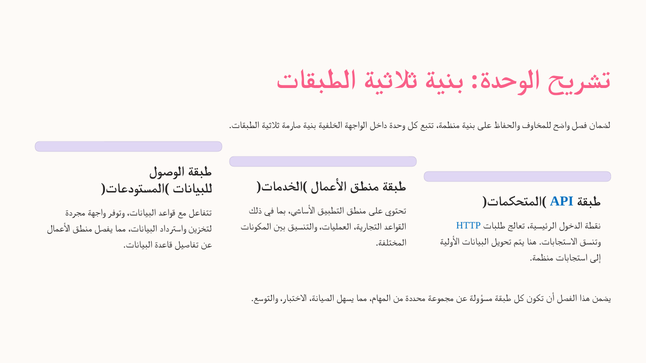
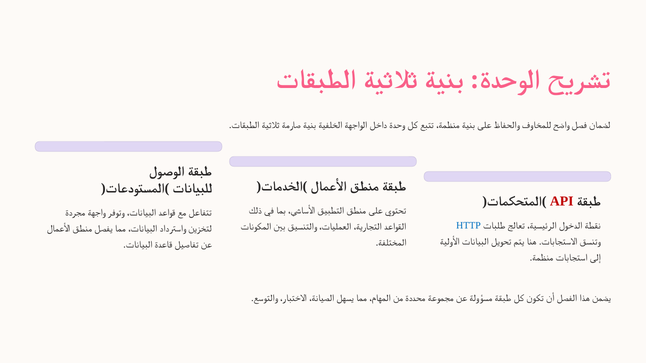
API colour: blue -> red (562, 202)
